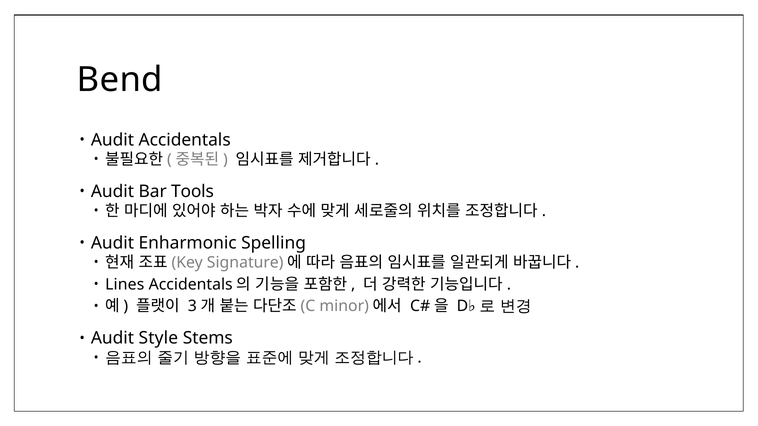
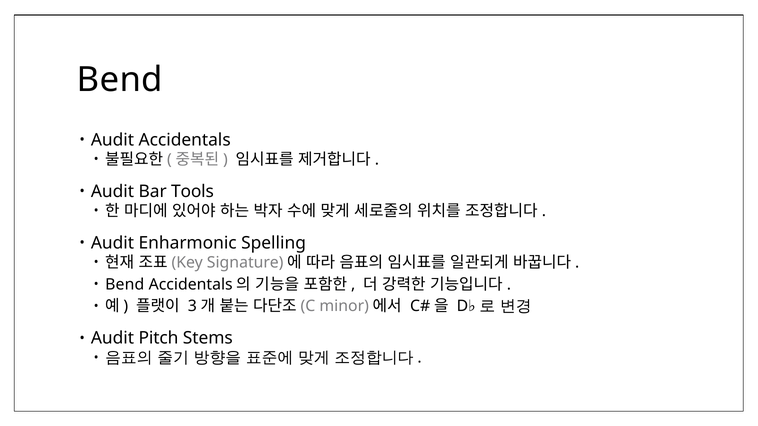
Lines: Lines -> Bend (125, 285)
Style: Style -> Pitch (158, 338)
